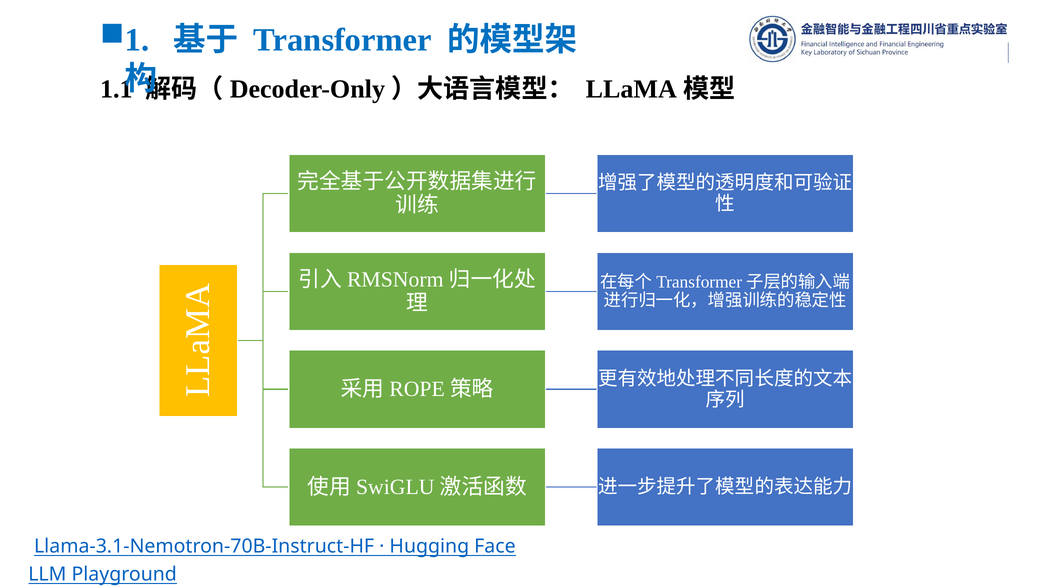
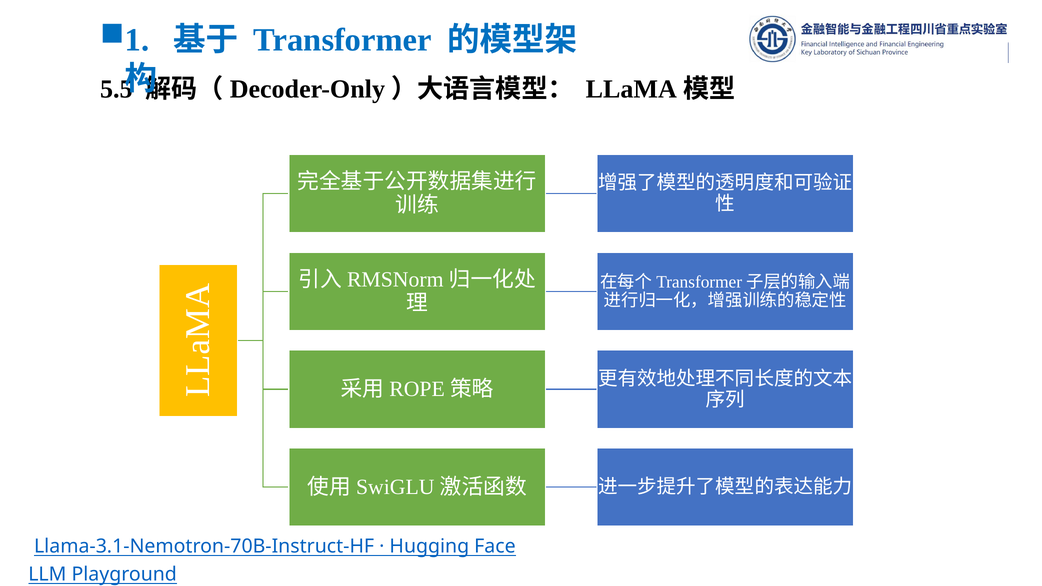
1.1: 1.1 -> 5.5 (116, 89)
